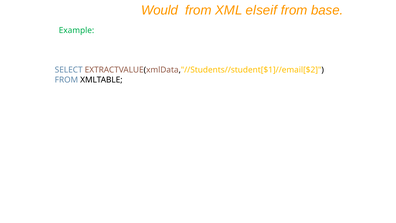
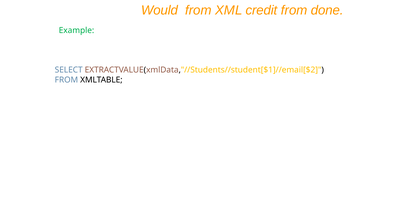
elseif: elseif -> credit (262, 10)
base: base -> done (327, 10)
